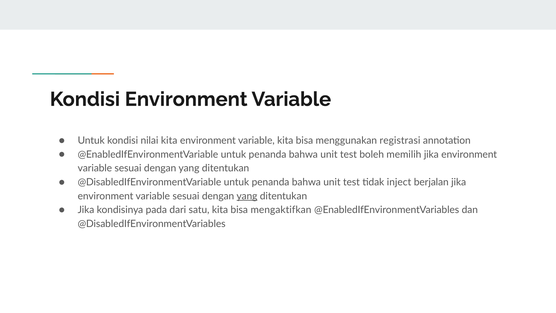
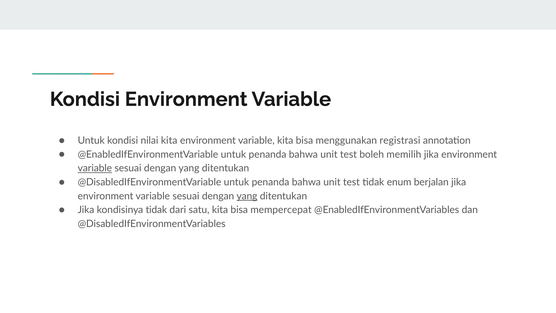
variable underline: none -> present (95, 168)
inject: inject -> enum (399, 182)
kondisinya pada: pada -> tidak (156, 210)
mengaktifkan: mengaktifkan -> mempercepat (281, 210)
